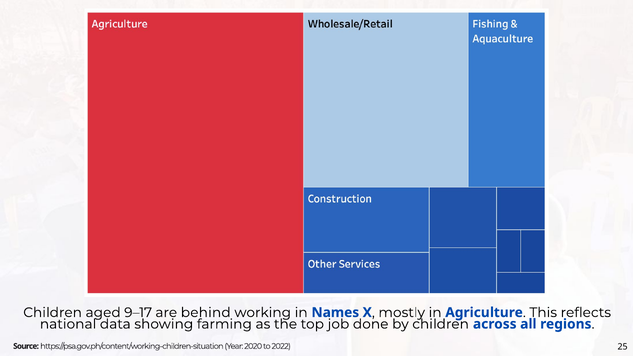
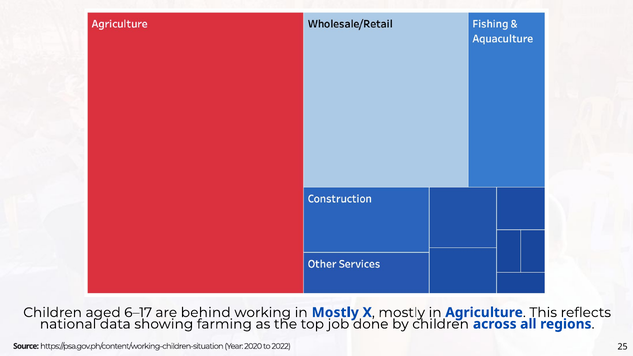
9–17: 9–17 -> 6–17 (138, 313)
in Names: Names -> Mostly (335, 313)
